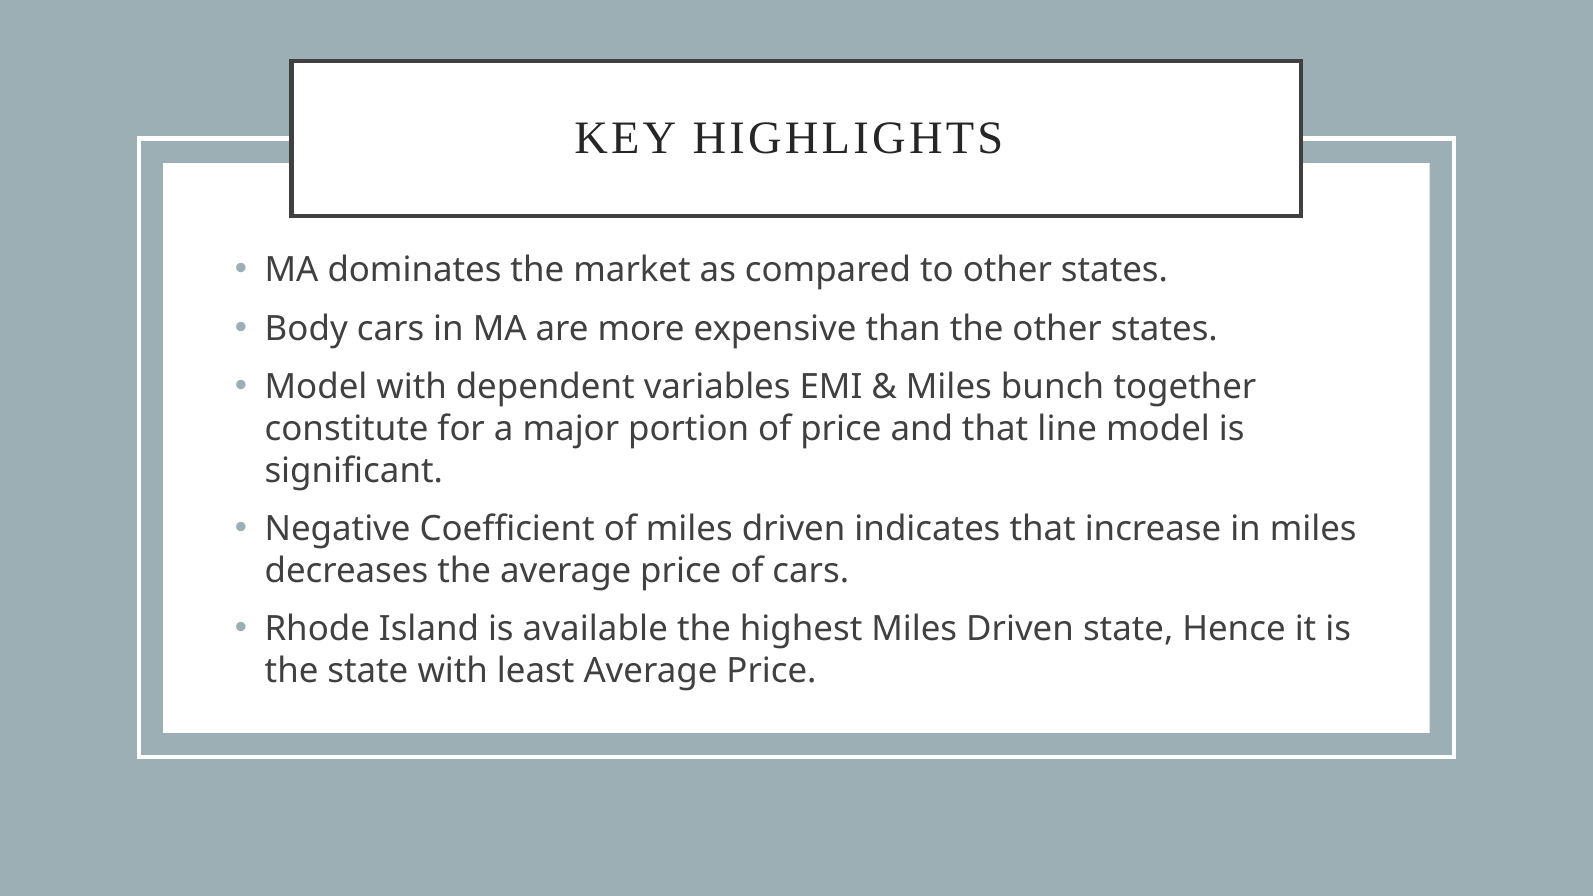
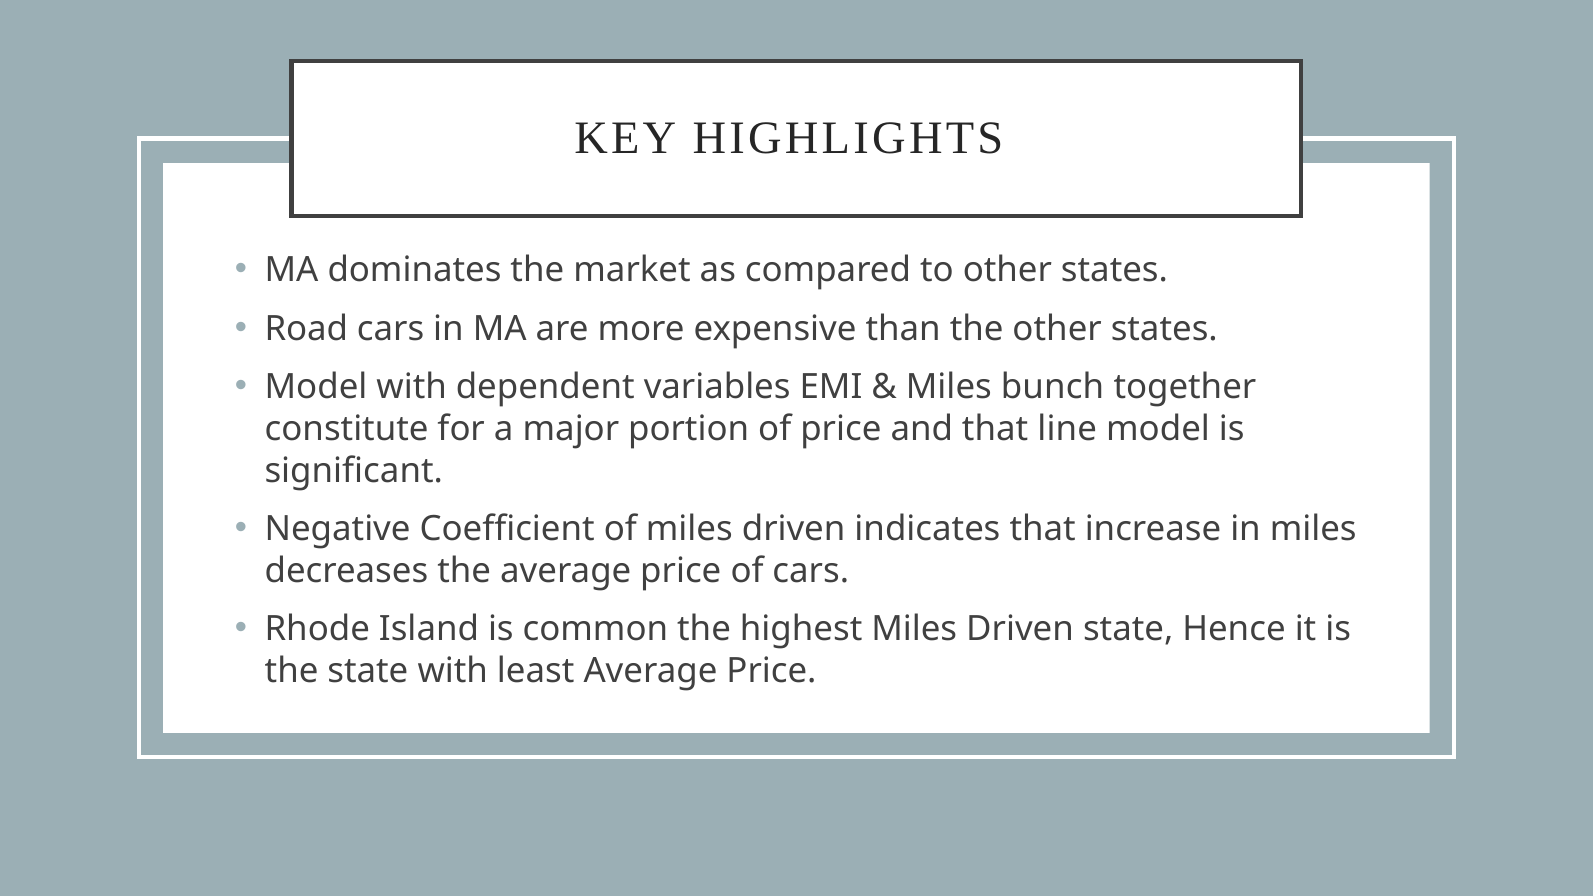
Body: Body -> Road (306, 329)
available: available -> common (595, 629)
